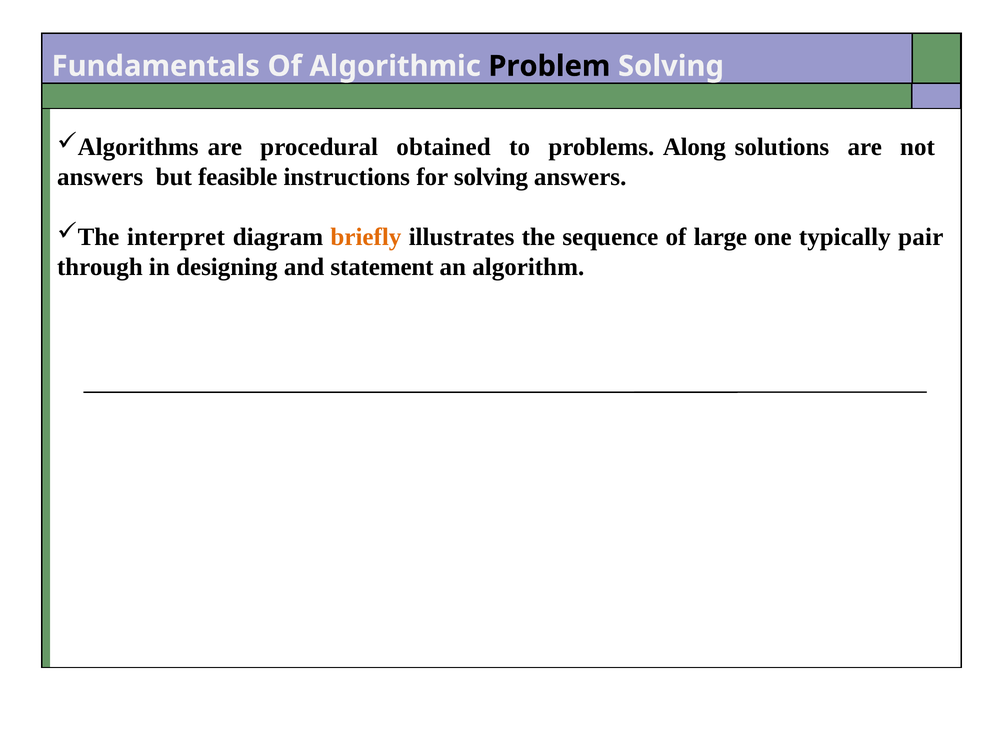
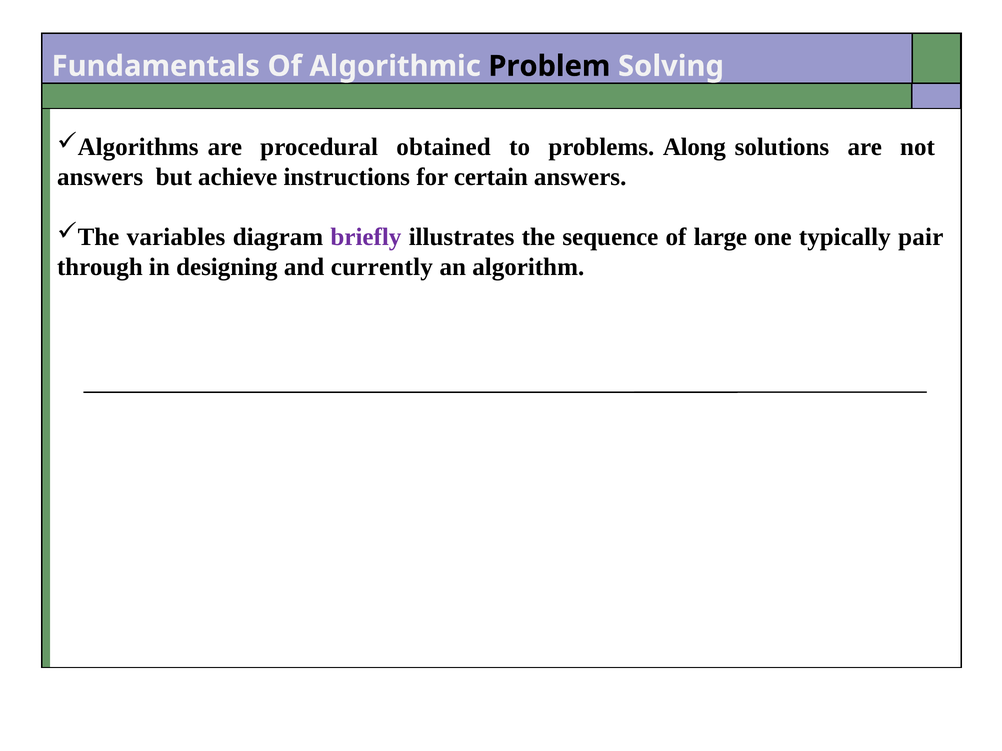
feasible: feasible -> achieve (238, 177)
for solving: solving -> certain (491, 177)
interpret: interpret -> variables (176, 237)
briefly colour: orange -> purple (366, 237)
statement: statement -> currently (382, 267)
